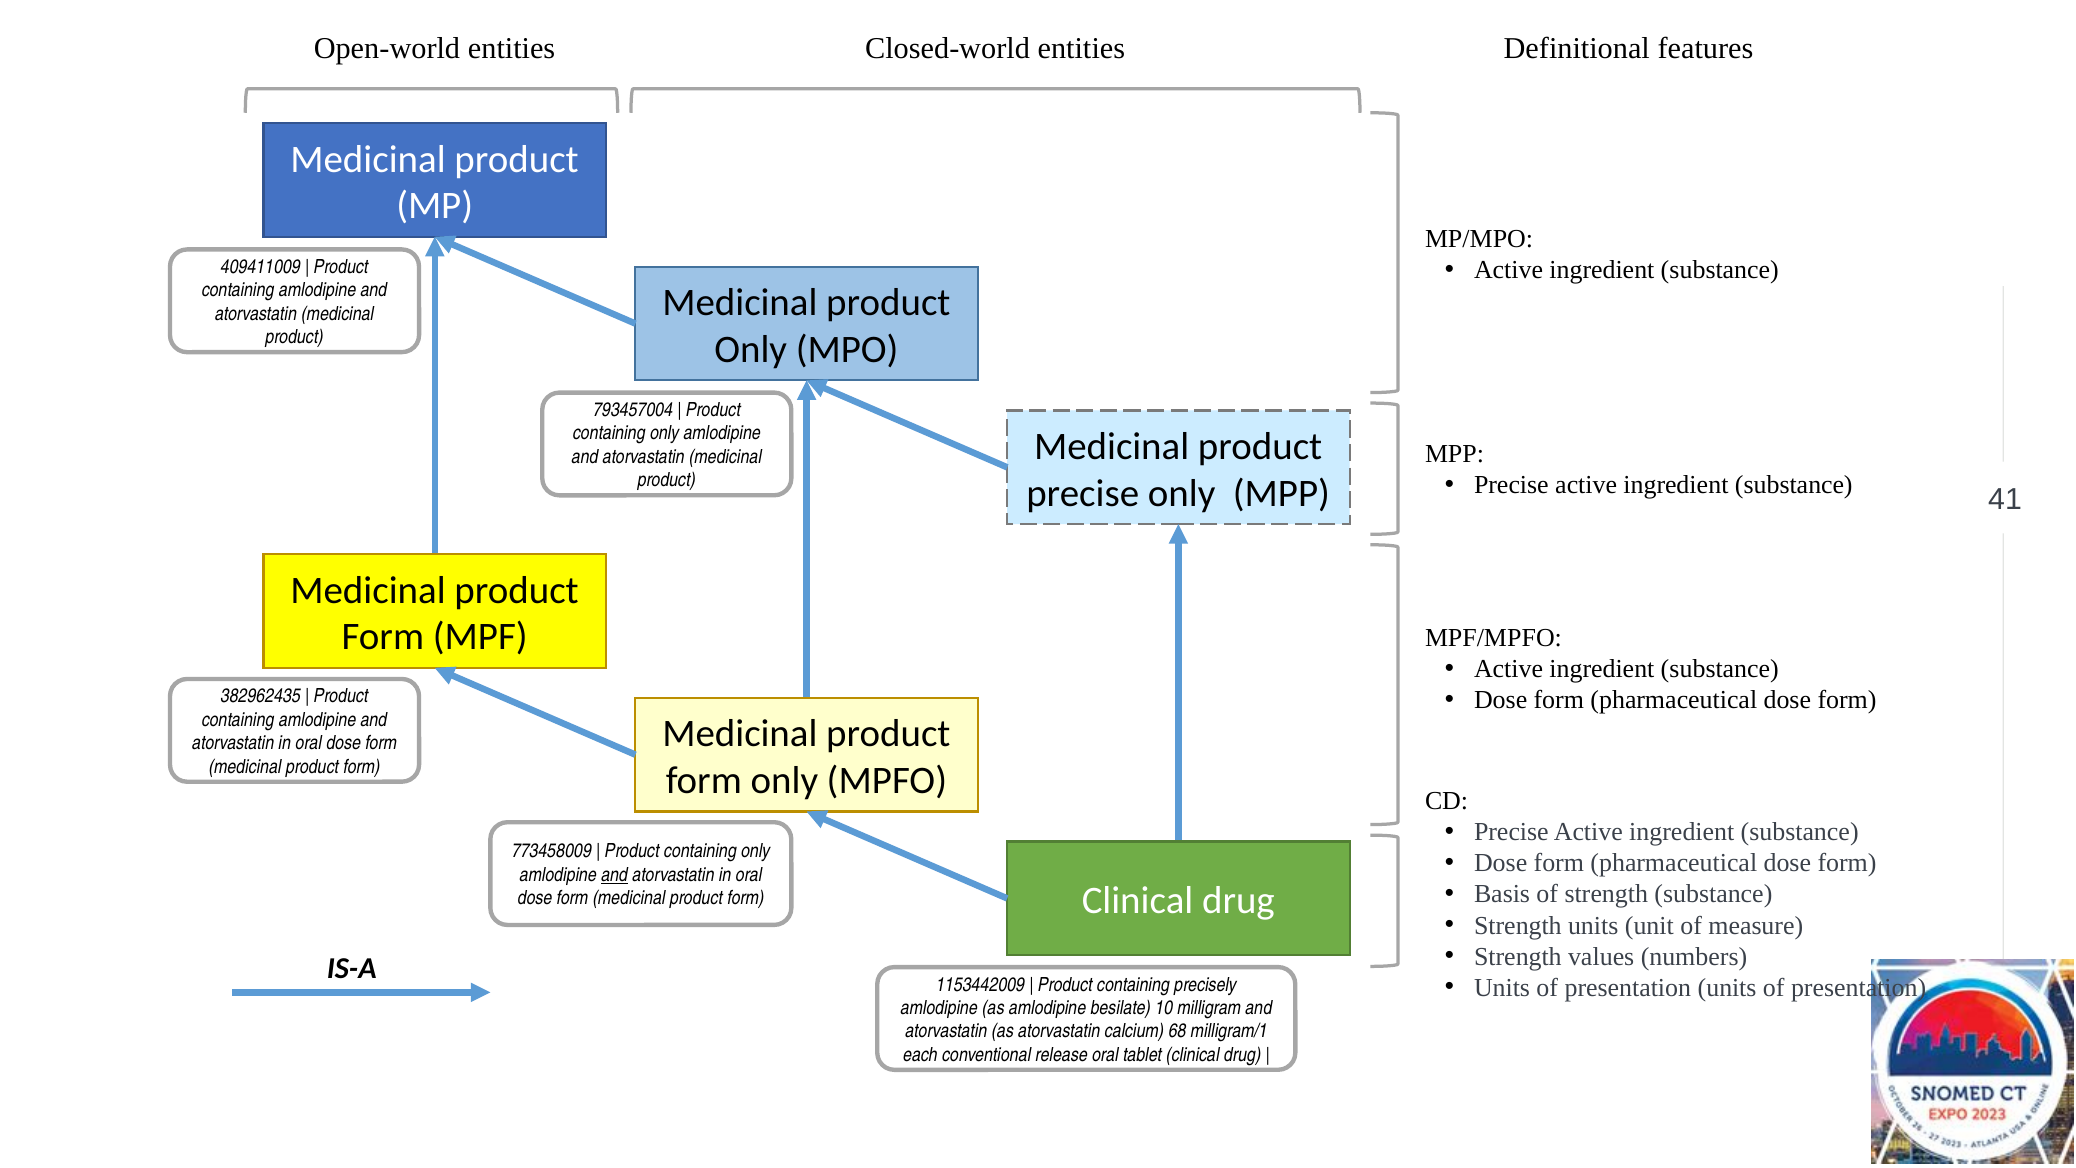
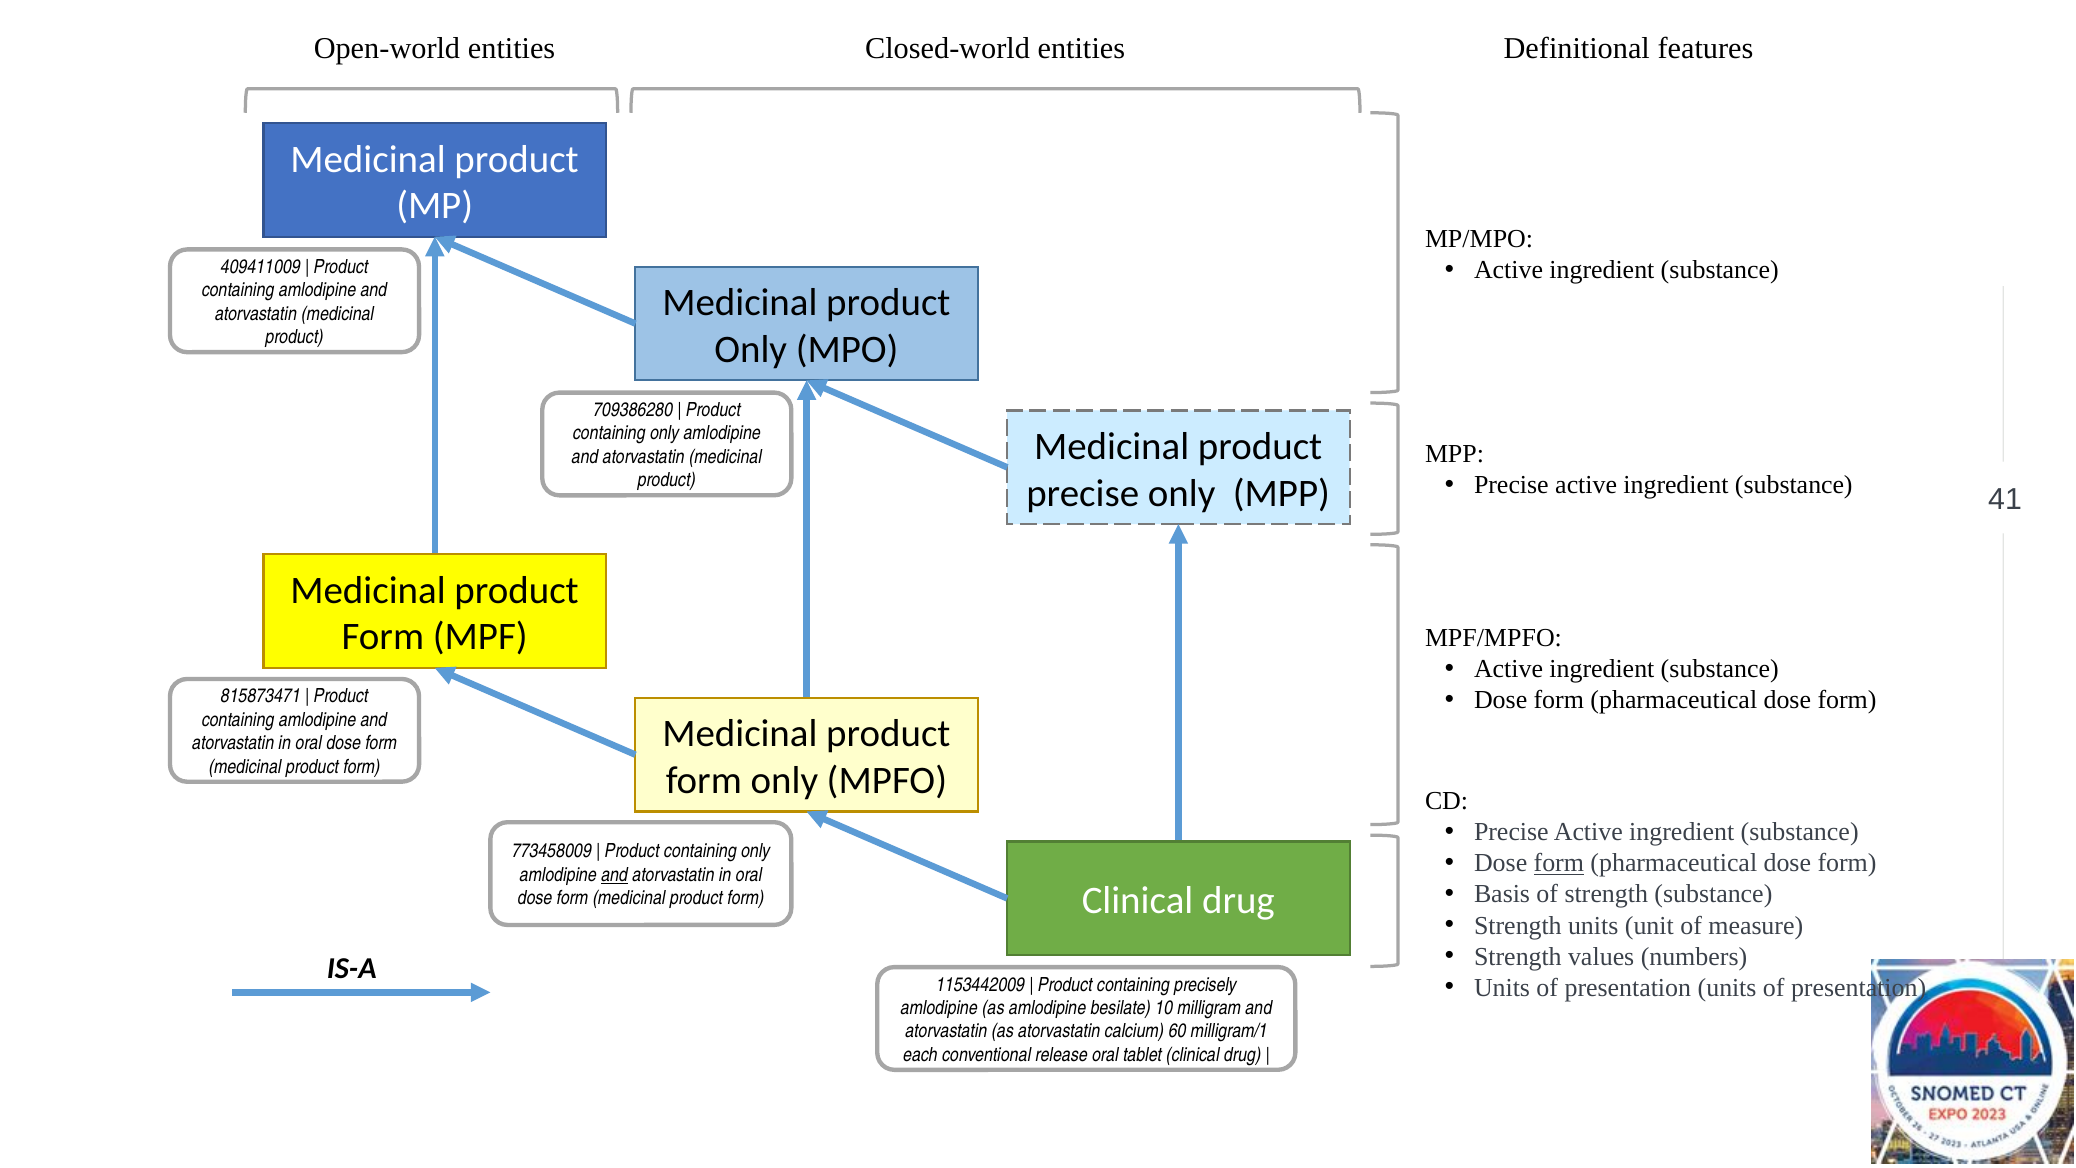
793457004: 793457004 -> 709386280 (633, 410)
382962435: 382962435 -> 815873471 (261, 696)
form underline: none -> present (1559, 863)
68: 68 -> 60 (1177, 1031)
